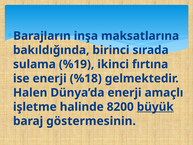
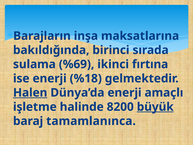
%19: %19 -> %69 (77, 64)
Halen underline: none -> present (30, 93)
göstermesinin: göstermesinin -> tamamlanınca (91, 121)
